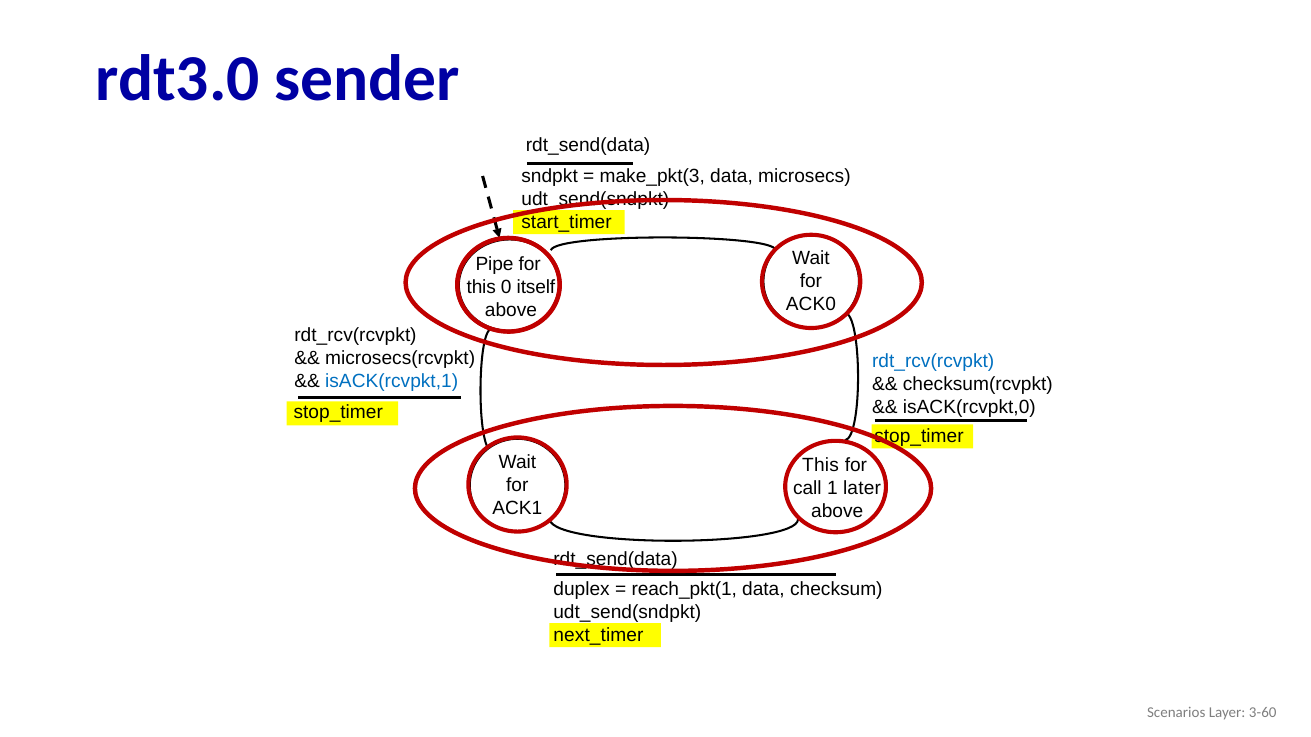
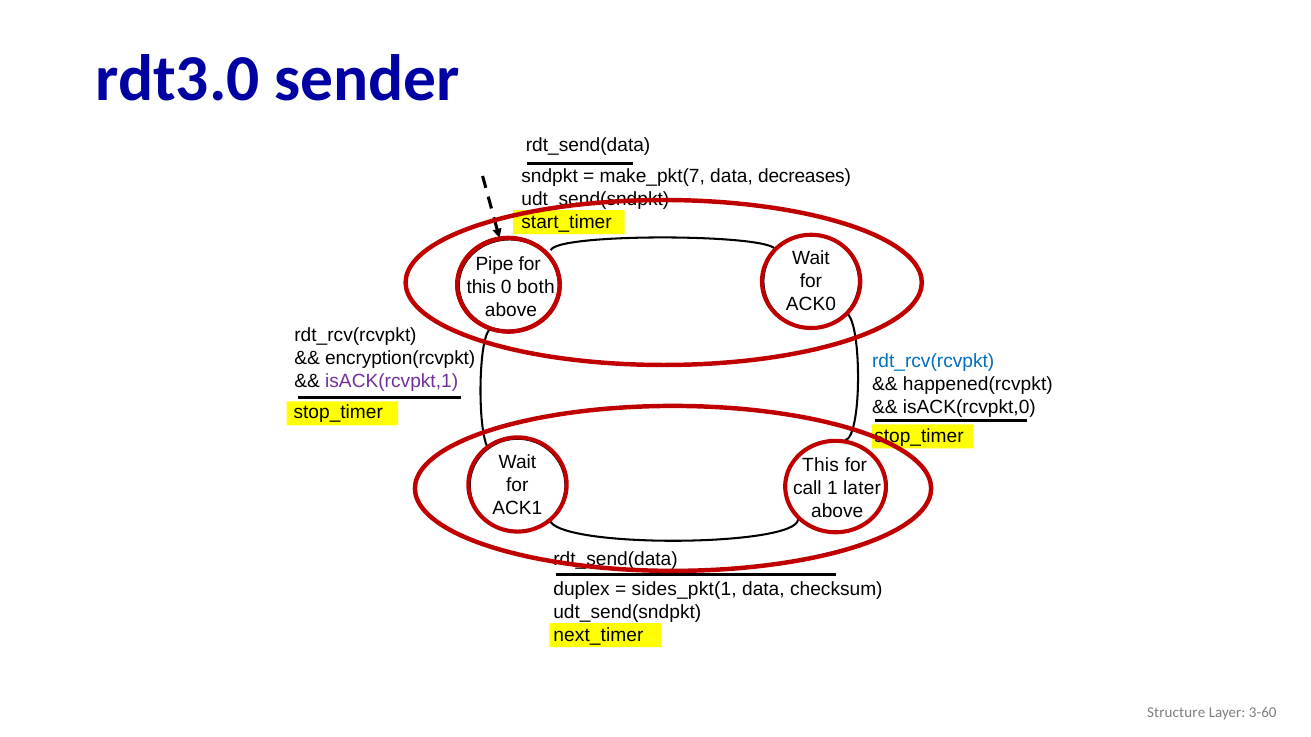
make_pkt(3: make_pkt(3 -> make_pkt(7 (652, 177)
microsecs: microsecs -> decreases (805, 177)
itself: itself -> both (536, 287)
microsecs(rcvpkt: microsecs(rcvpkt -> encryption(rcvpkt (400, 359)
isACK(rcvpkt,1 colour: blue -> purple (392, 382)
checksum(rcvpkt: checksum(rcvpkt -> happened(rcvpkt (978, 385)
reach_pkt(1: reach_pkt(1 -> sides_pkt(1 (684, 590)
Scenarios: Scenarios -> Structure (1176, 713)
